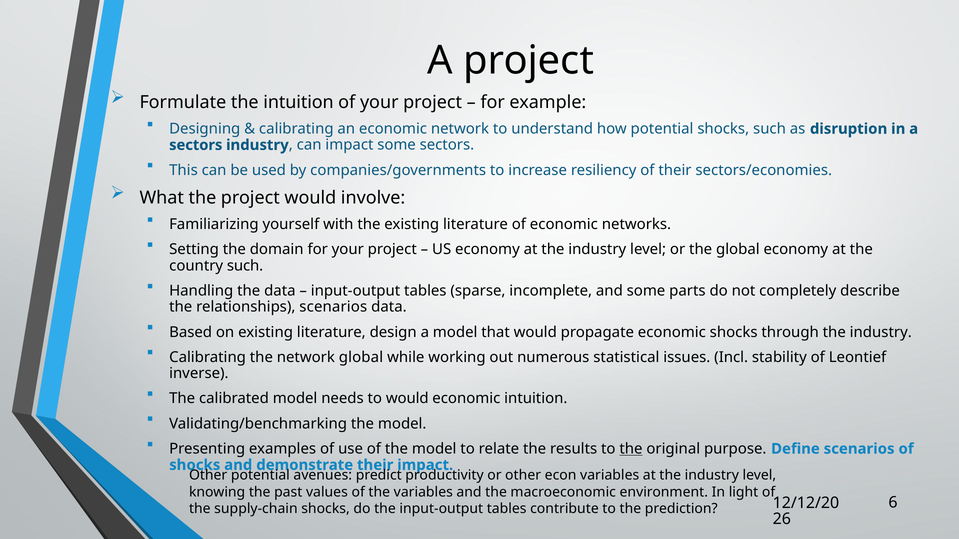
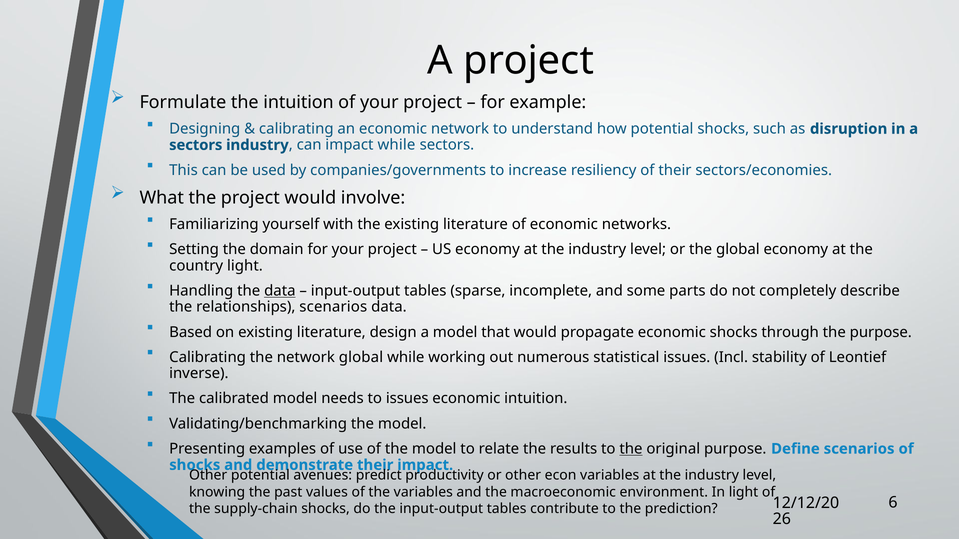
impact some: some -> while (396, 145)
country such: such -> light (245, 266)
data underline: none -> present (280, 291)
through the industry: industry -> purpose (881, 332)
to would: would -> issues (407, 399)
